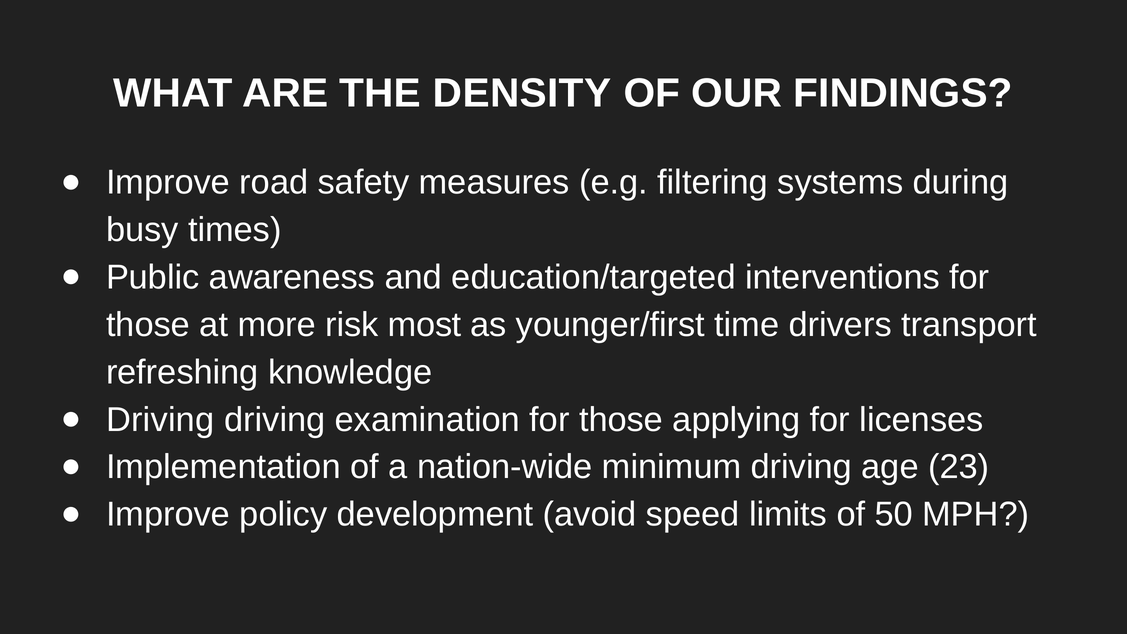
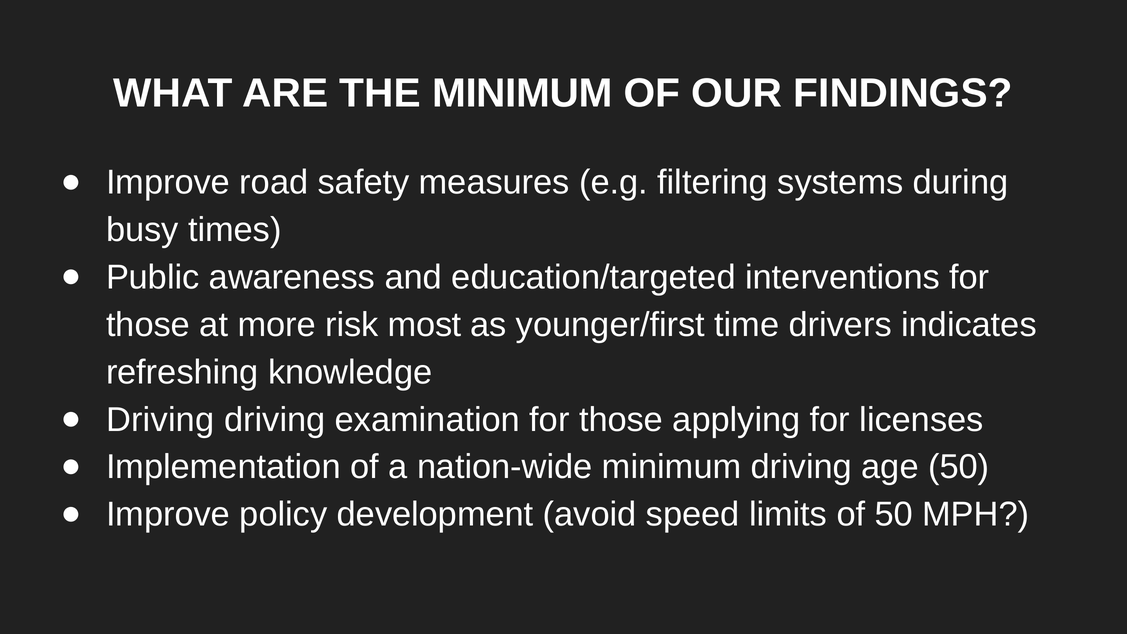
THE DENSITY: DENSITY -> MINIMUM (522, 93)
transport: transport -> indicates (969, 325)
age 23: 23 -> 50 (959, 467)
